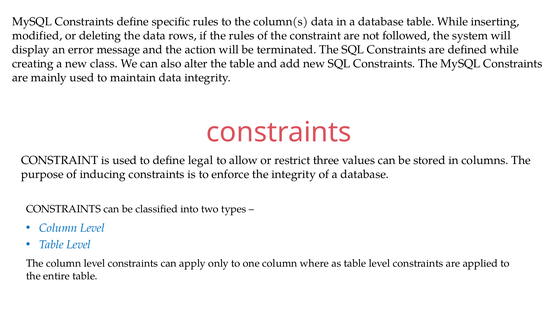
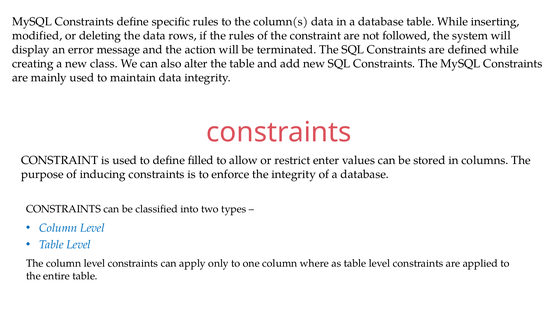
legal: legal -> filled (201, 160)
three: three -> enter (326, 160)
